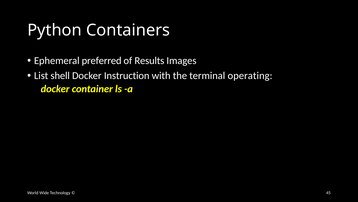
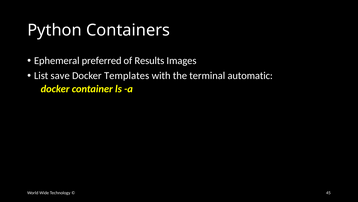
shell: shell -> save (60, 76)
Instruction: Instruction -> Templates (127, 76)
operating: operating -> automatic (250, 76)
